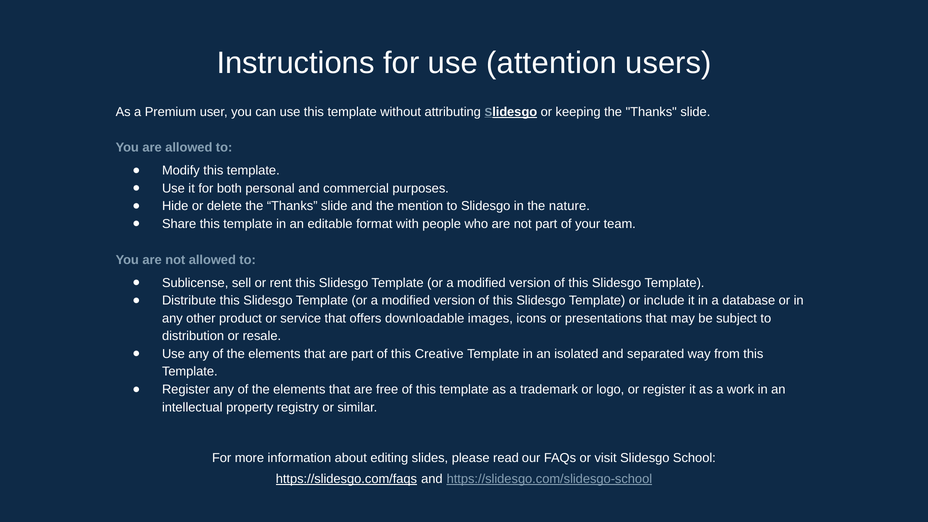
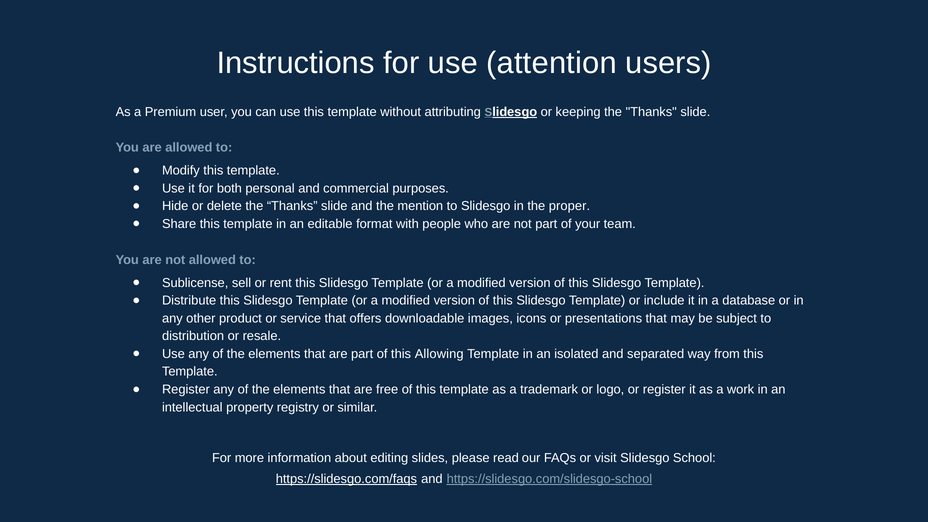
nature: nature -> proper (569, 206)
Creative: Creative -> Allowing (439, 354)
